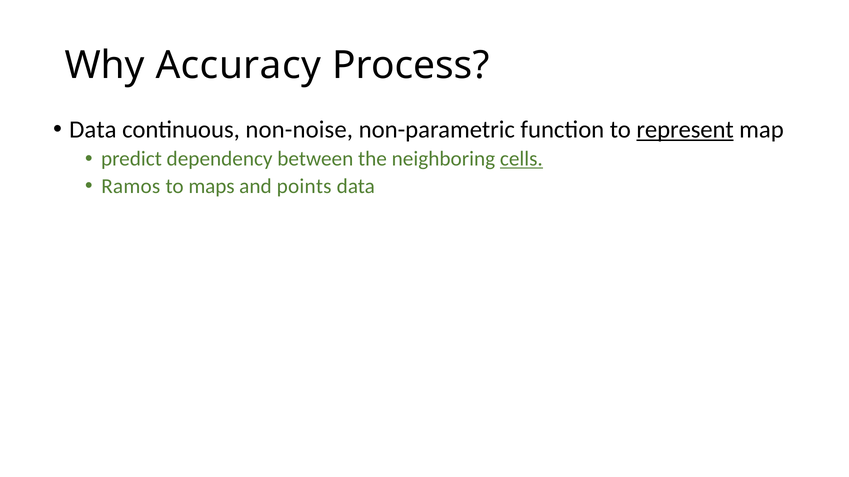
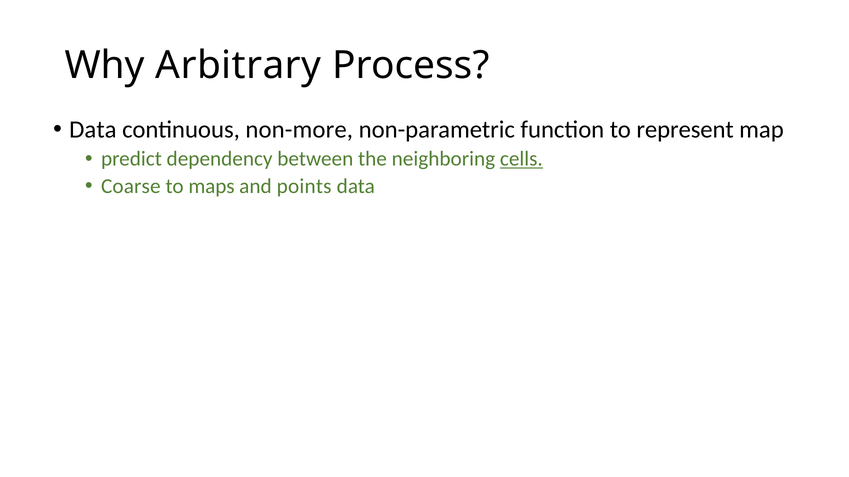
Accuracy: Accuracy -> Arbitrary (238, 66)
non-noise: non-noise -> non-more (299, 130)
represent underline: present -> none (685, 130)
Ramos: Ramos -> Coarse (131, 186)
